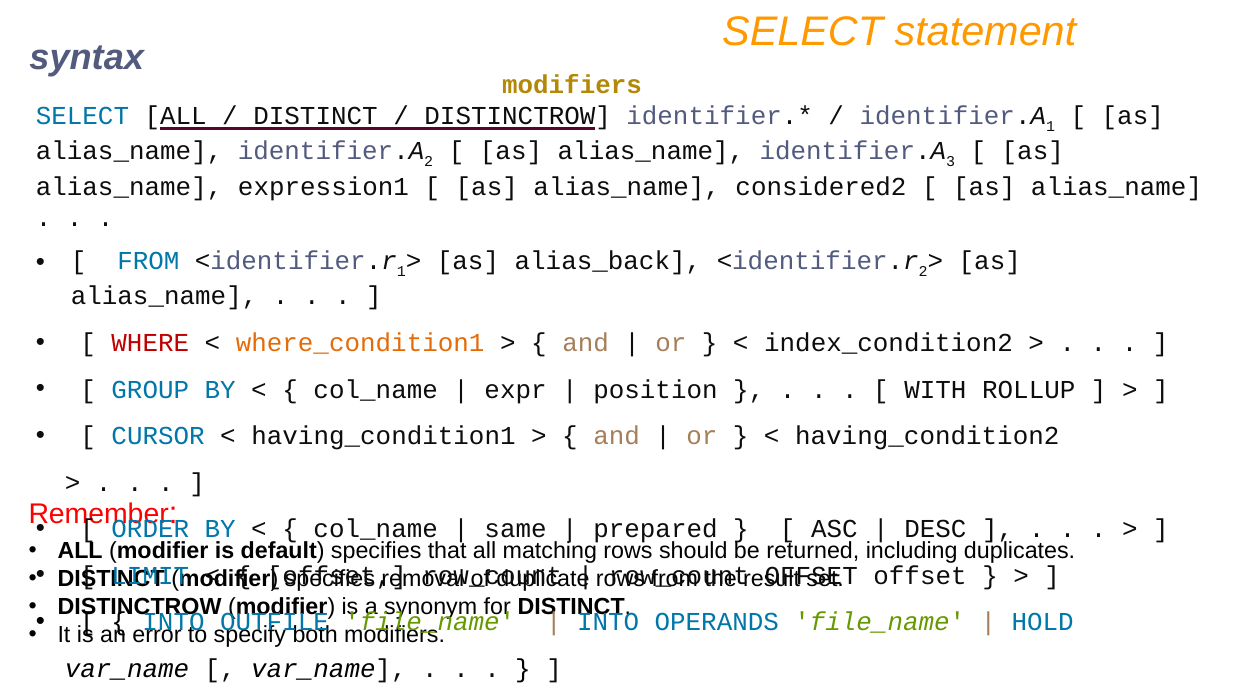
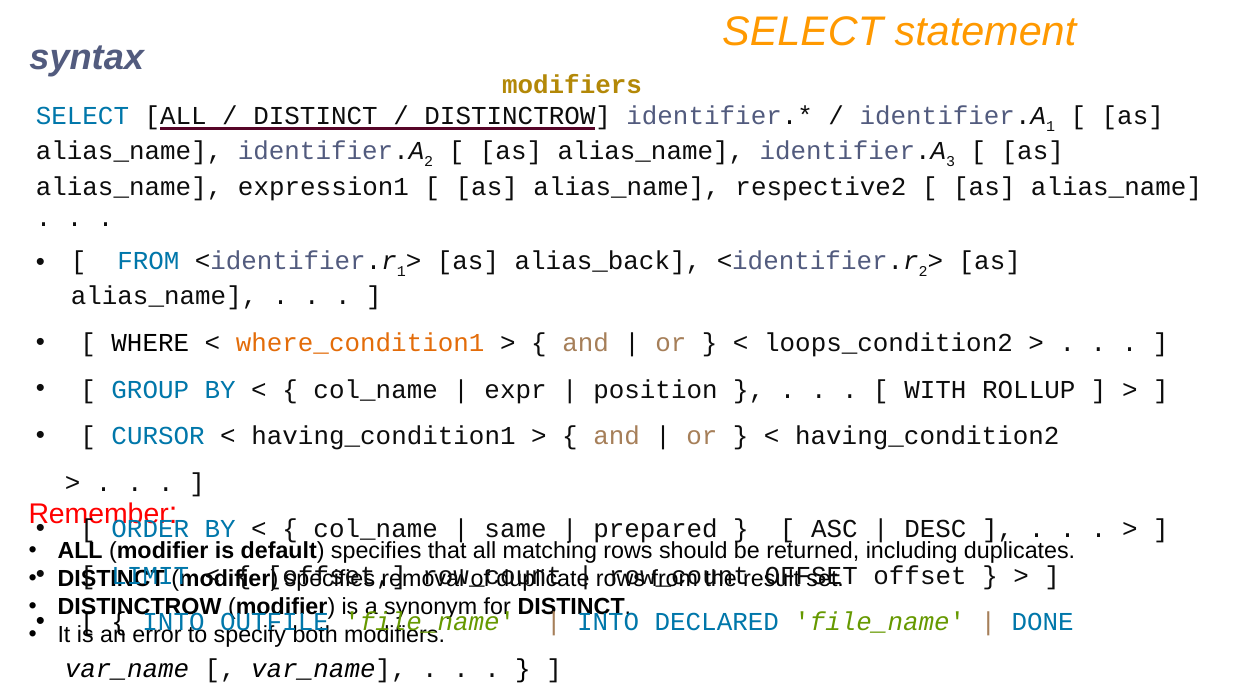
considered2: considered2 -> respective2 (821, 187)
WHERE colour: red -> black (150, 343)
index_condition2: index_condition2 -> loops_condition2 (888, 343)
OPERANDS: OPERANDS -> DECLARED (717, 622)
HOLD: HOLD -> DONE (1043, 622)
